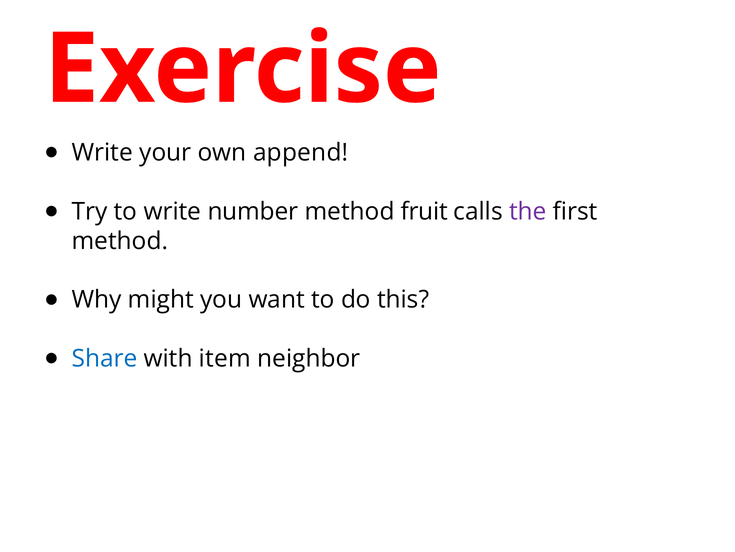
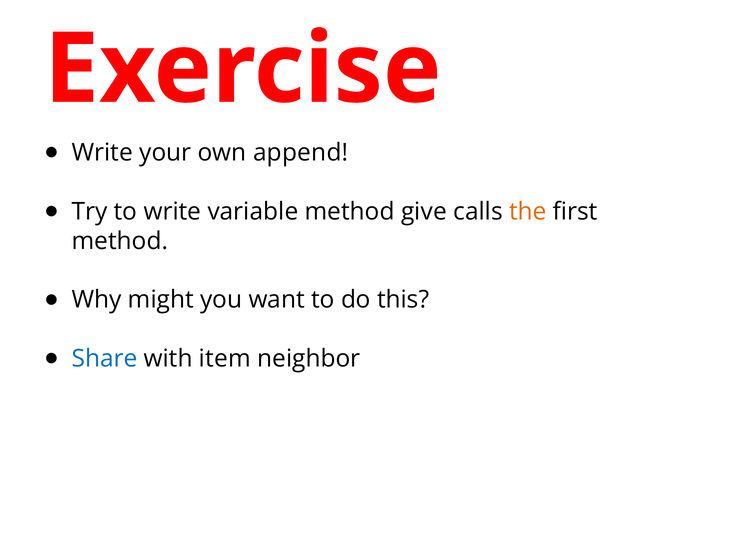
number: number -> variable (253, 211)
fruit: fruit -> give (424, 211)
the colour: purple -> orange (528, 211)
